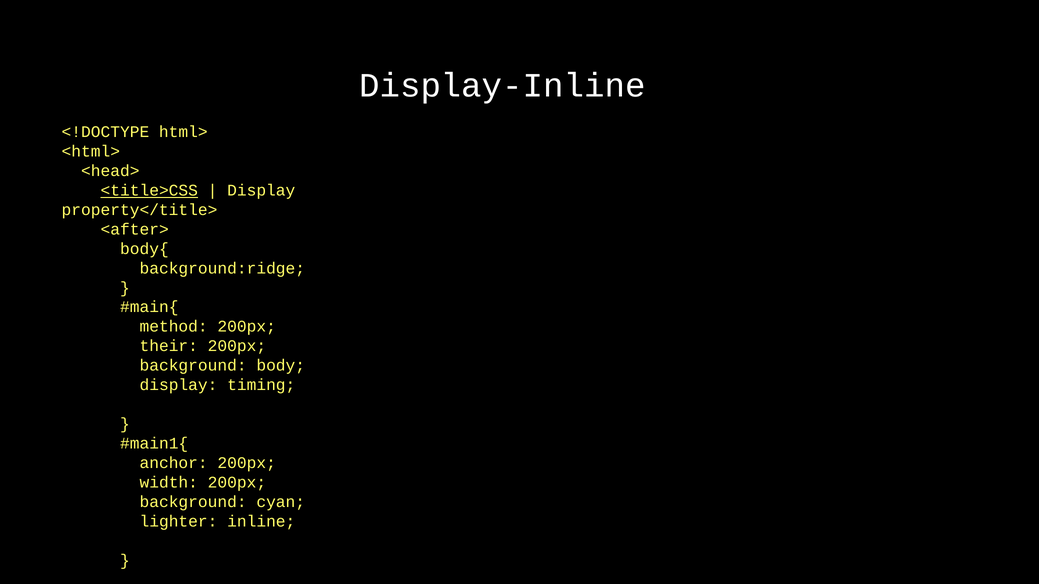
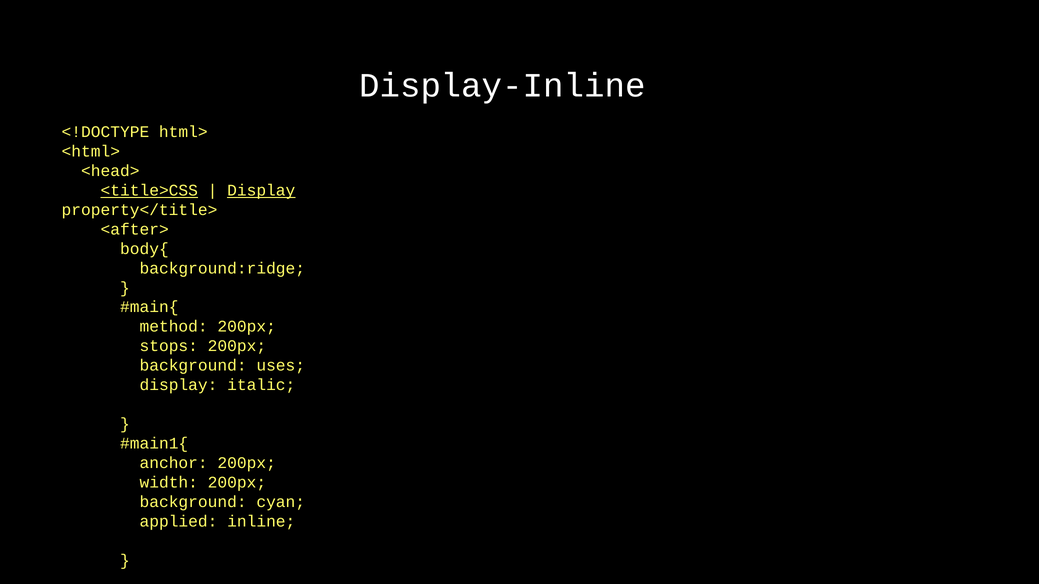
Display underline: none -> present (261, 190)
their: their -> stops (169, 346)
body: body -> uses (281, 366)
timing: timing -> italic (261, 385)
lighter: lighter -> applied (178, 522)
